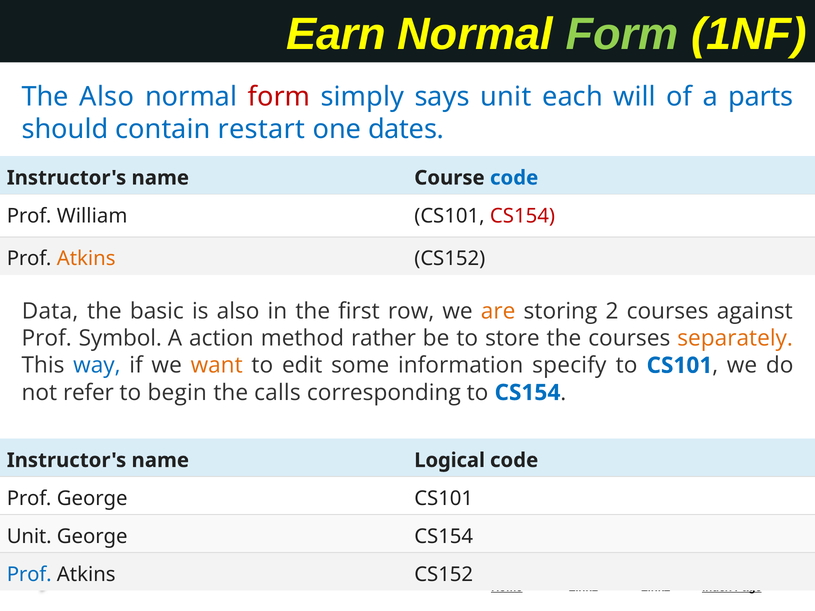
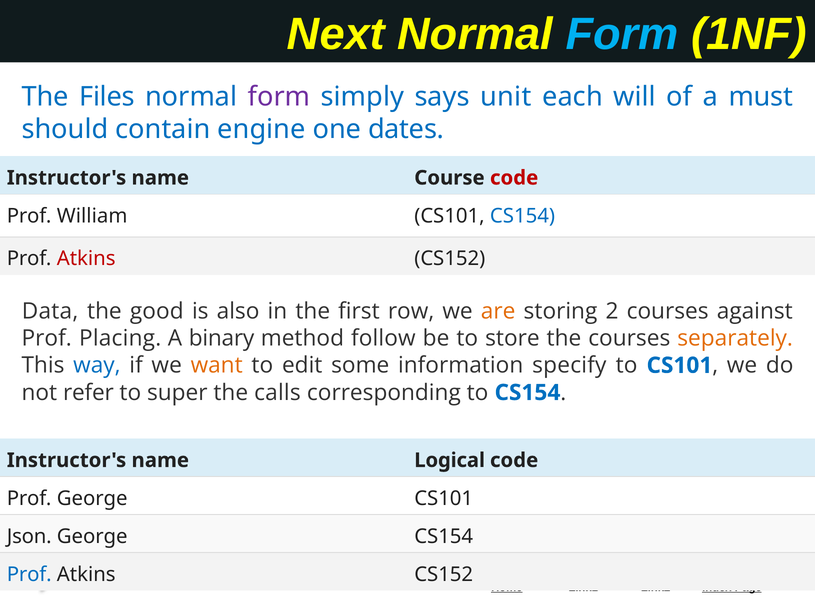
Earn: Earn -> Next (336, 34)
Form colour: light green -> light blue (622, 34)
The Also: Also -> Files (107, 97)
form colour: red -> purple (279, 97)
parts: parts -> must (761, 97)
restart: restart -> engine (261, 129)
code colour: blue -> red (514, 178)
CS154 colour: red -> blue (523, 216)
Atkins colour: orange -> red (86, 259)
basic: basic -> good (157, 311)
Symbol: Symbol -> Placing (120, 338)
action: action -> binary (222, 338)
rather: rather -> follow (383, 338)
begin: begin -> super (177, 393)
Unit: Unit -> Json (29, 537)
